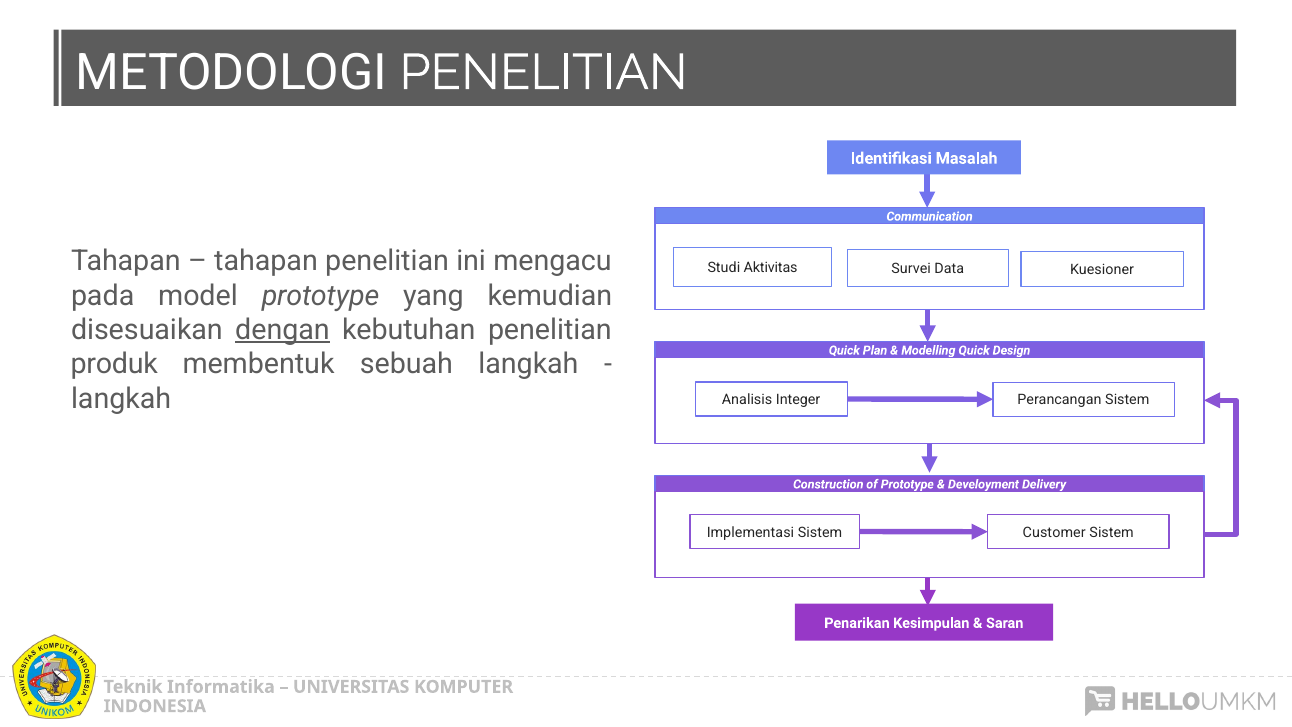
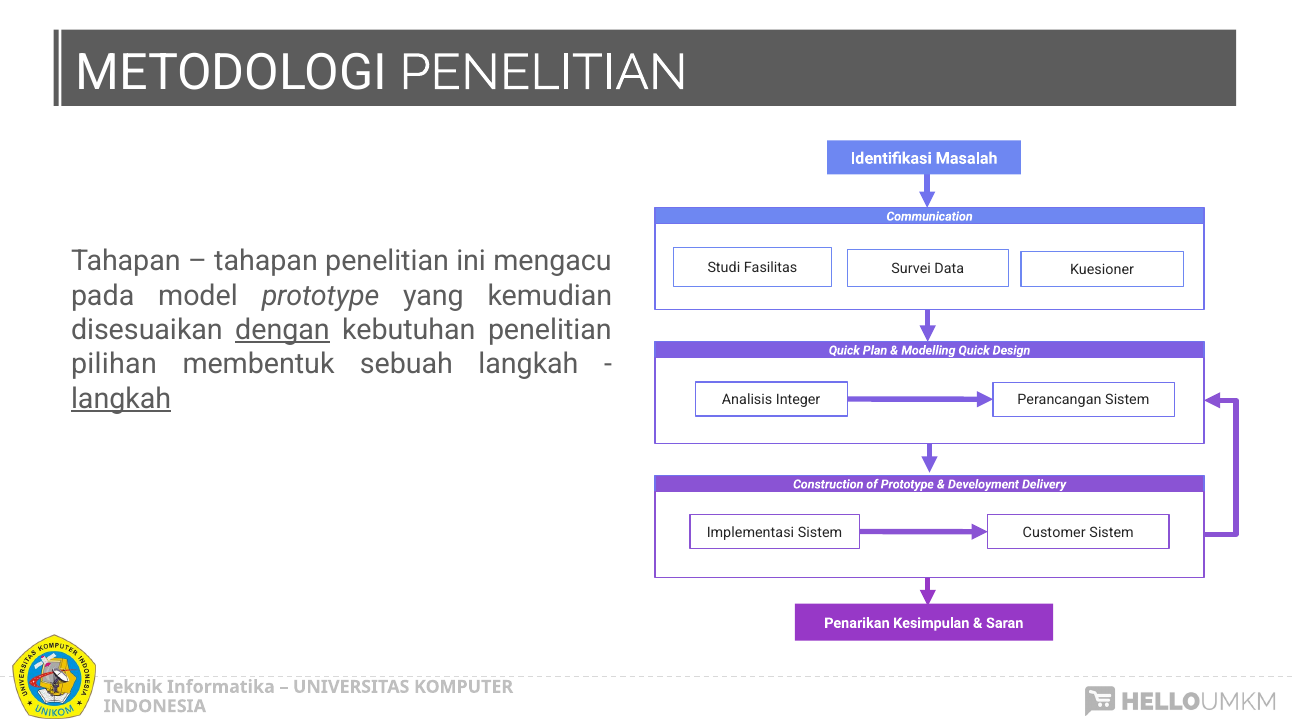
Aktivitas: Aktivitas -> Fasilitas (771, 268)
produk: produk -> pilihan (114, 364)
langkah underline: none -> present (121, 399)
